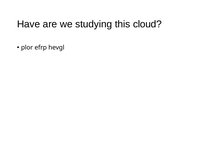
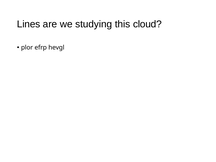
Have: Have -> Lines (29, 24)
